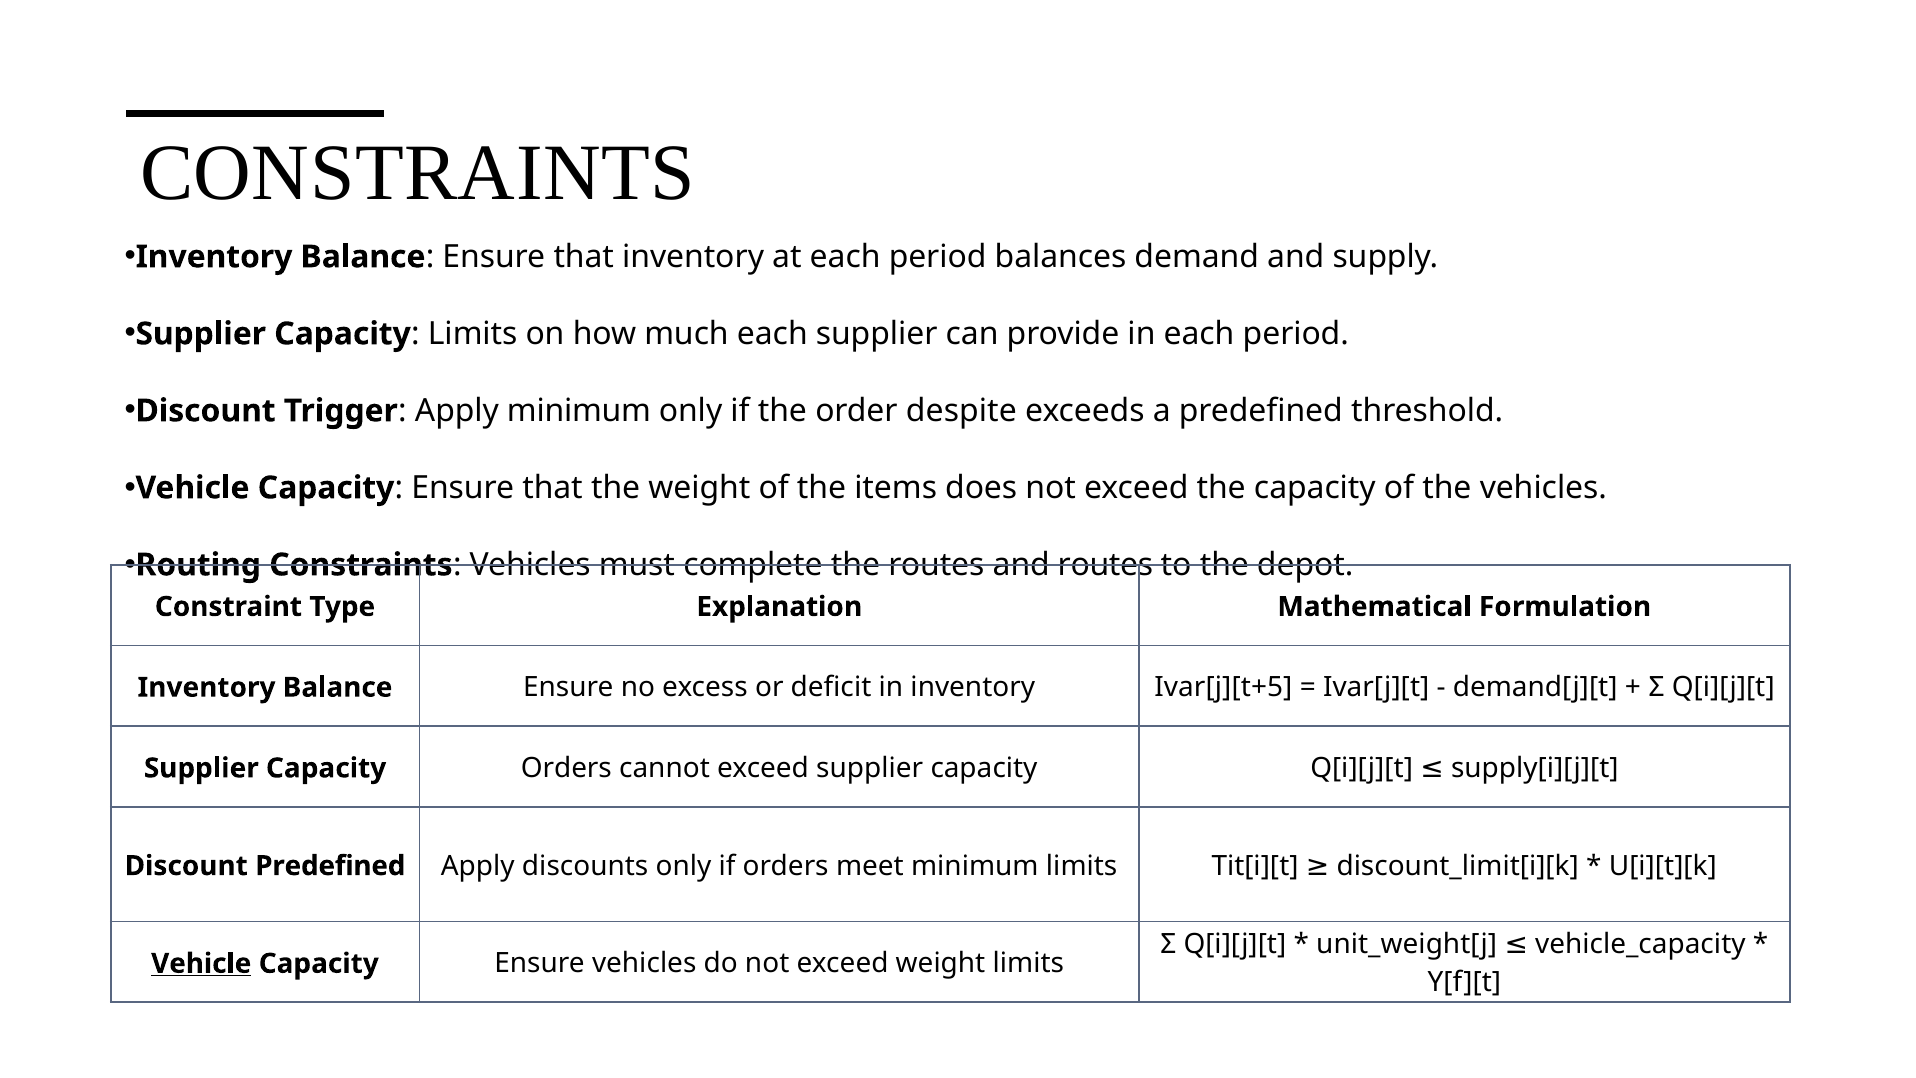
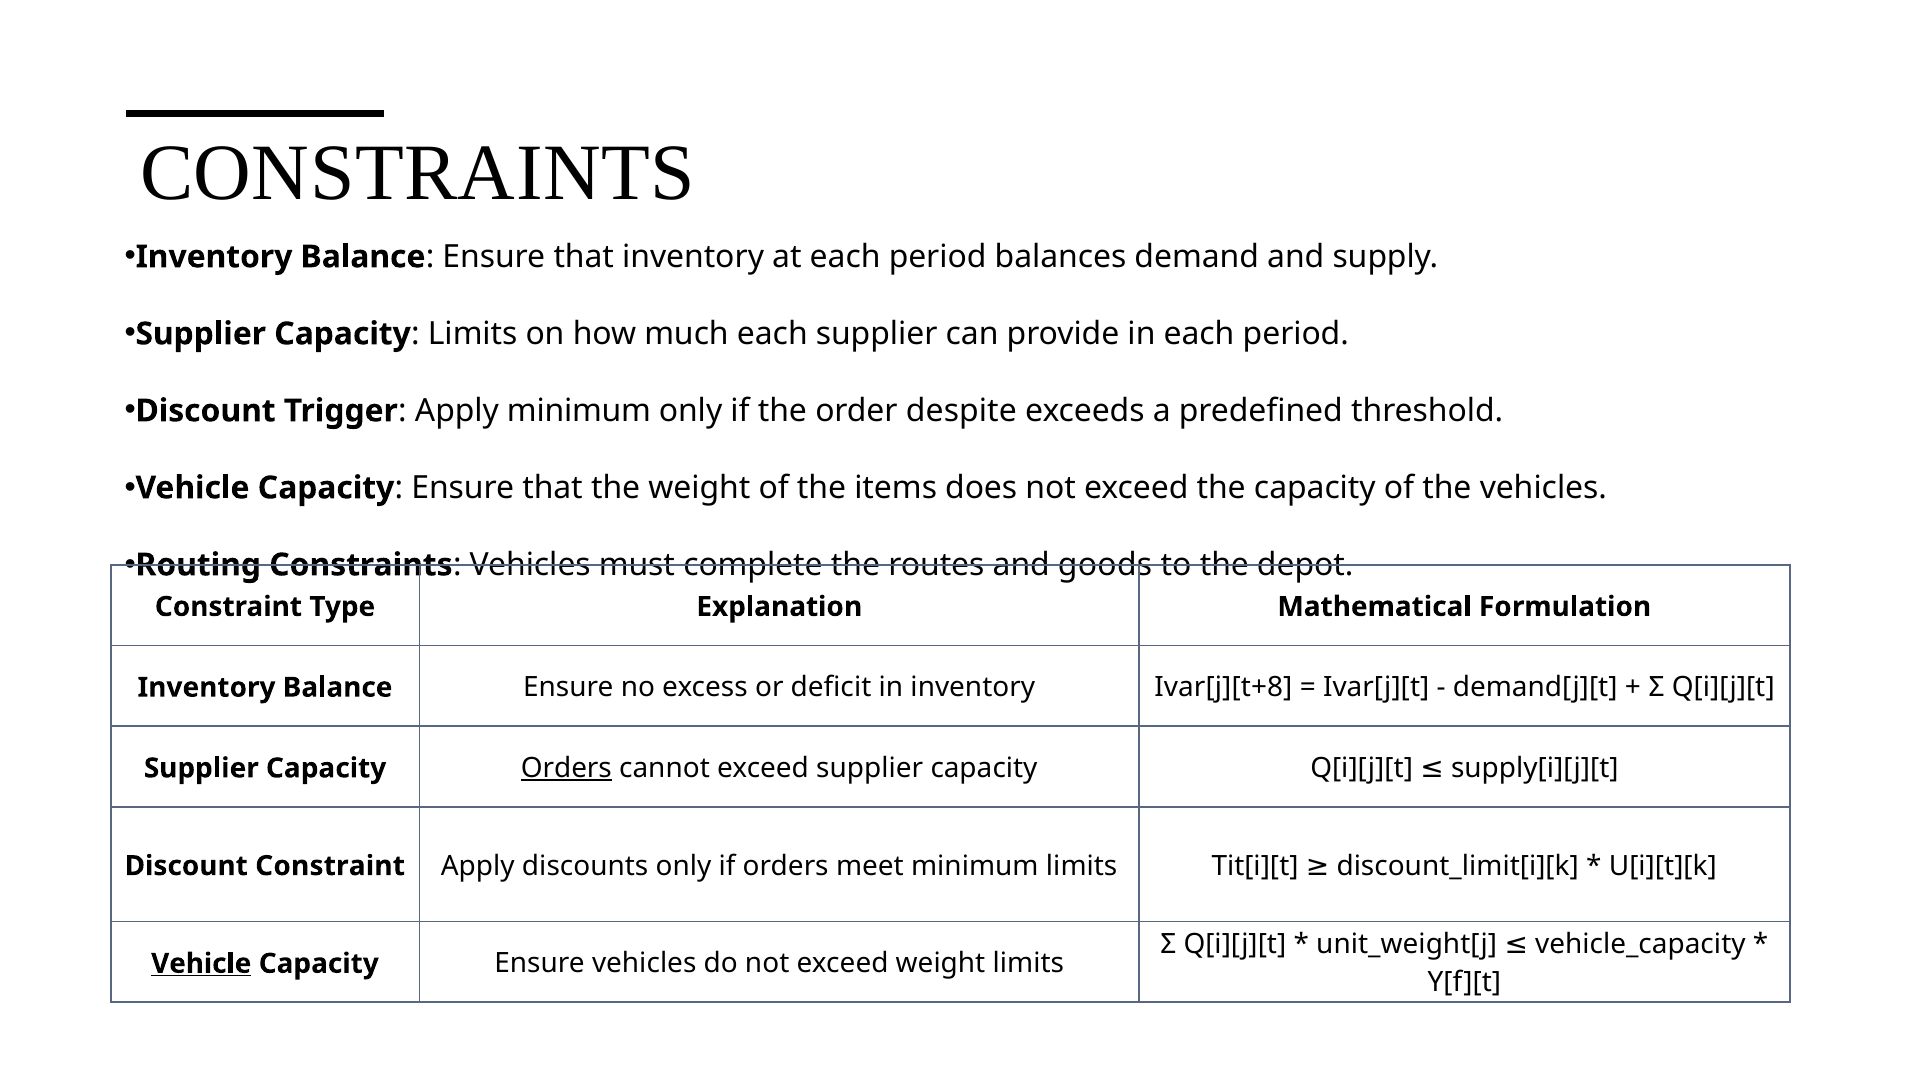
and routes: routes -> goods (1105, 565)
Ivar[j][t+5: Ivar[j][t+5 -> Ivar[j][t+8 (1223, 687)
Orders underline: none -> present (566, 768)
Discount Predefined: Predefined -> Constraint (330, 866)
